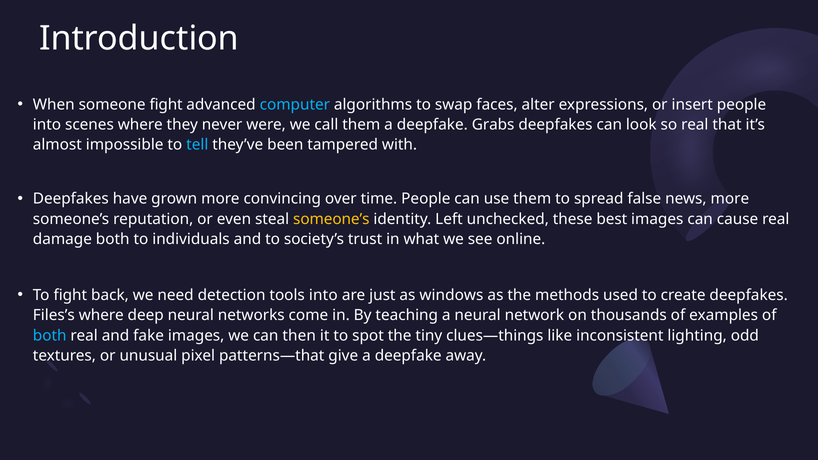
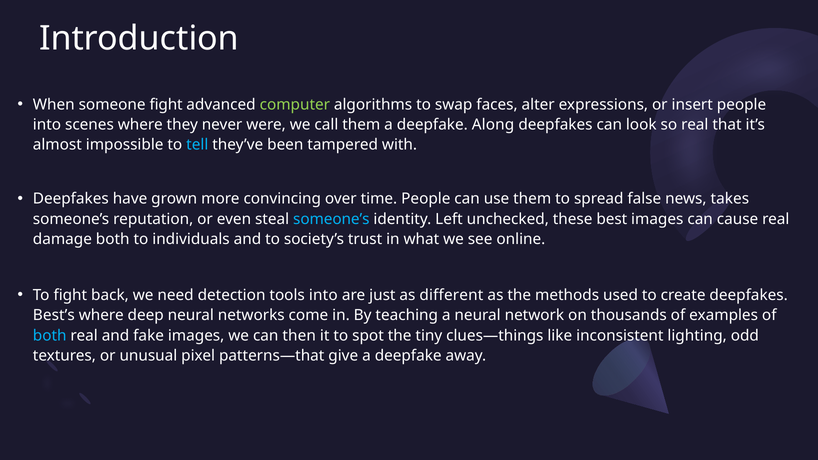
computer colour: light blue -> light green (295, 104)
Grabs: Grabs -> Along (493, 125)
news more: more -> takes (730, 199)
someone’s colour: yellow -> light blue (331, 219)
windows: windows -> different (451, 295)
Files’s: Files’s -> Best’s (54, 315)
